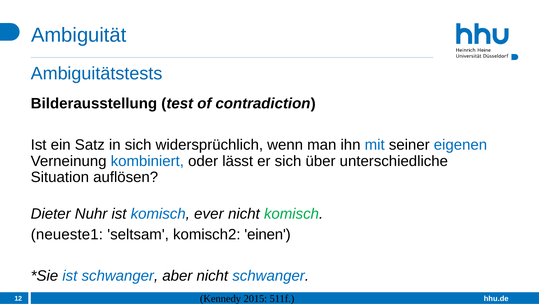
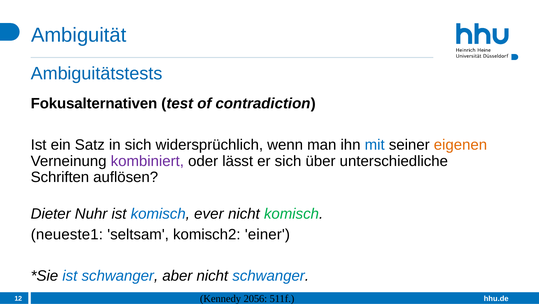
Bilderausstellung: Bilderausstellung -> Fokusalternativen (94, 103)
eigenen colour: blue -> orange (460, 145)
kombiniert colour: blue -> purple (147, 161)
Situation: Situation -> Schriften (60, 177)
einen: einen -> einer (267, 234)
2015: 2015 -> 2056 (255, 298)
